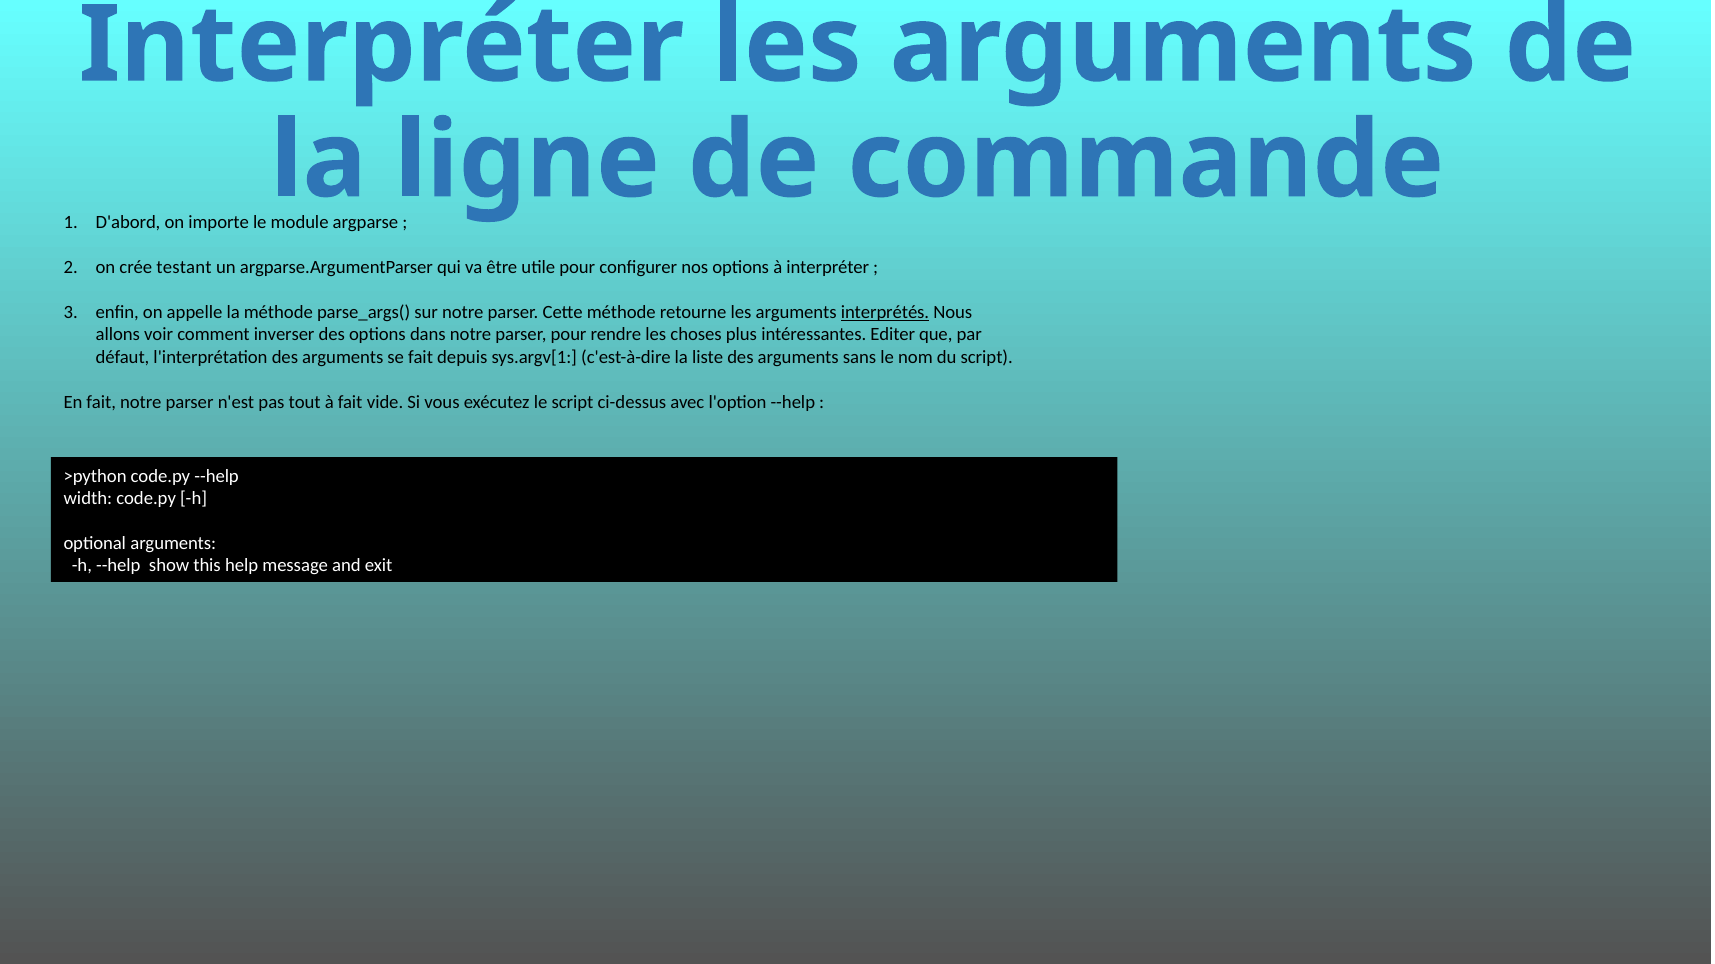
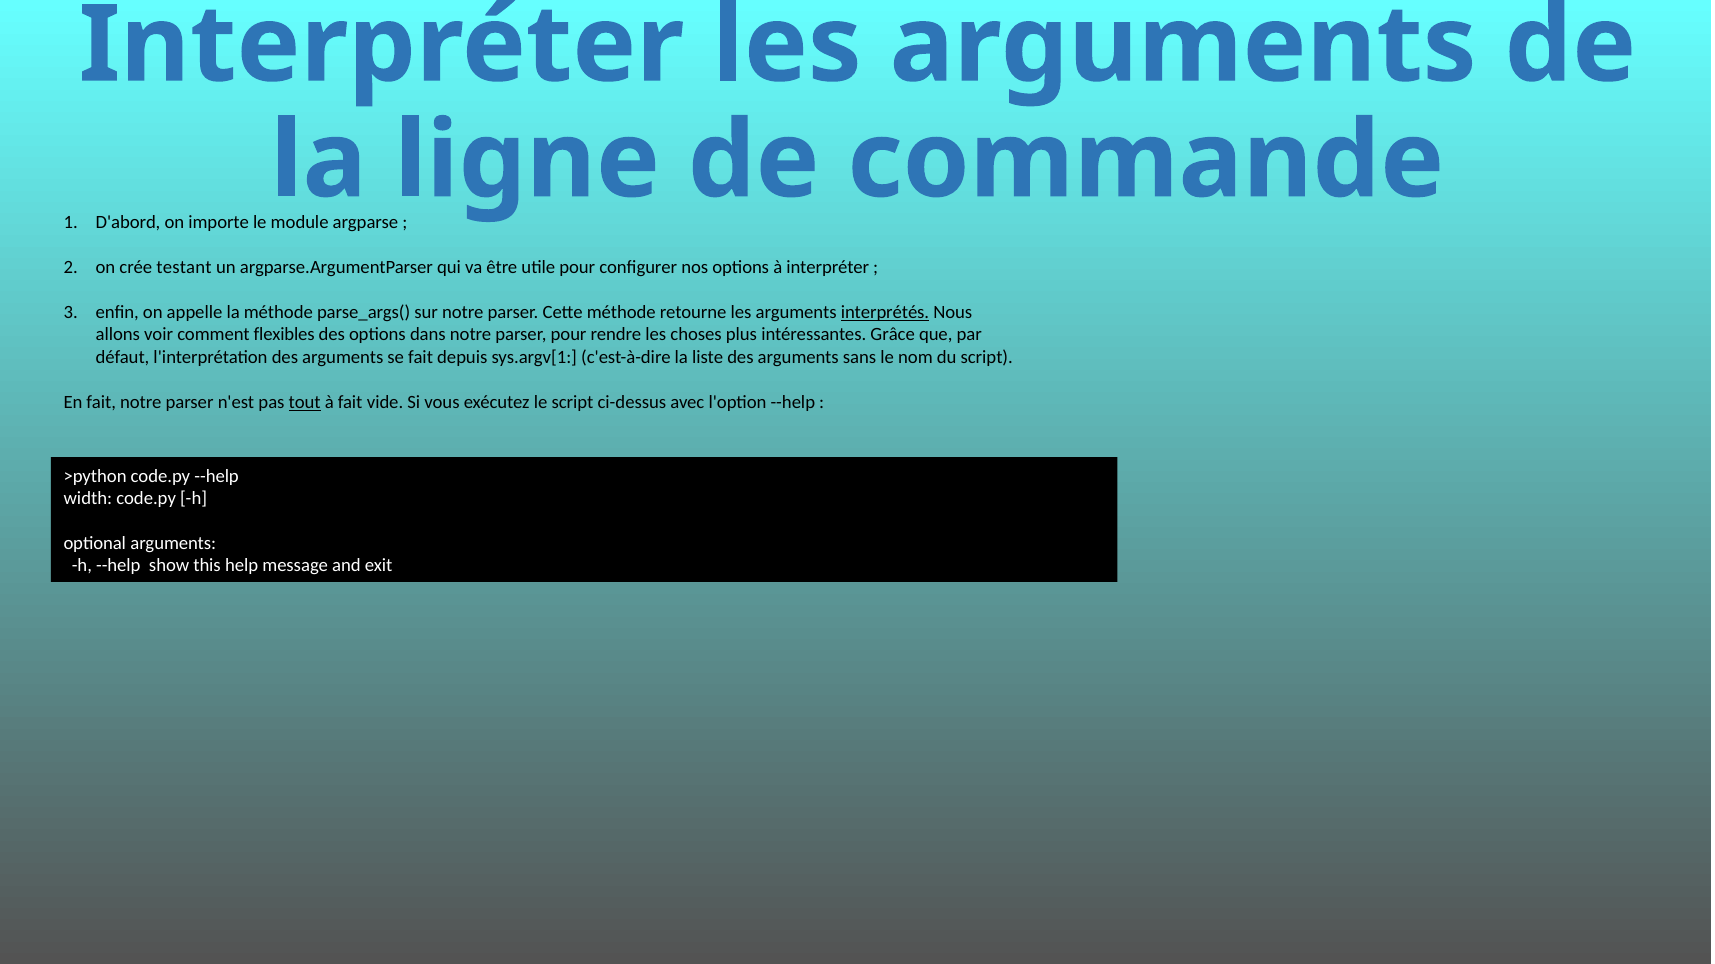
inverser: inverser -> flexibles (284, 335)
Editer: Editer -> Grâce (893, 335)
tout underline: none -> present (305, 402)
